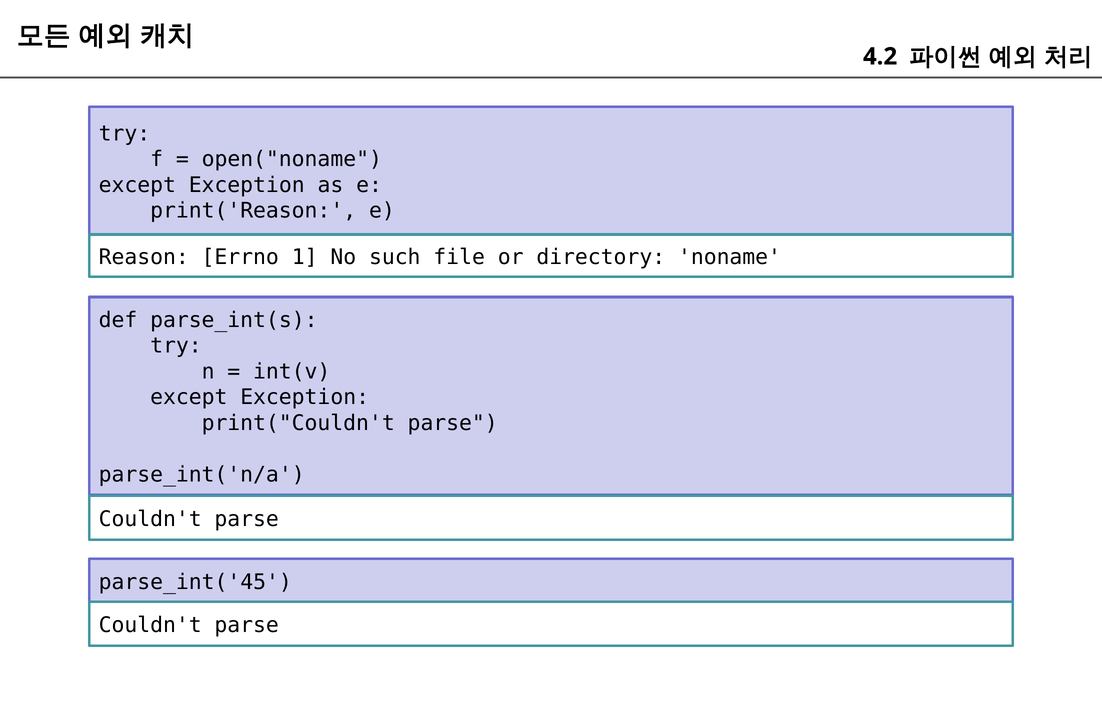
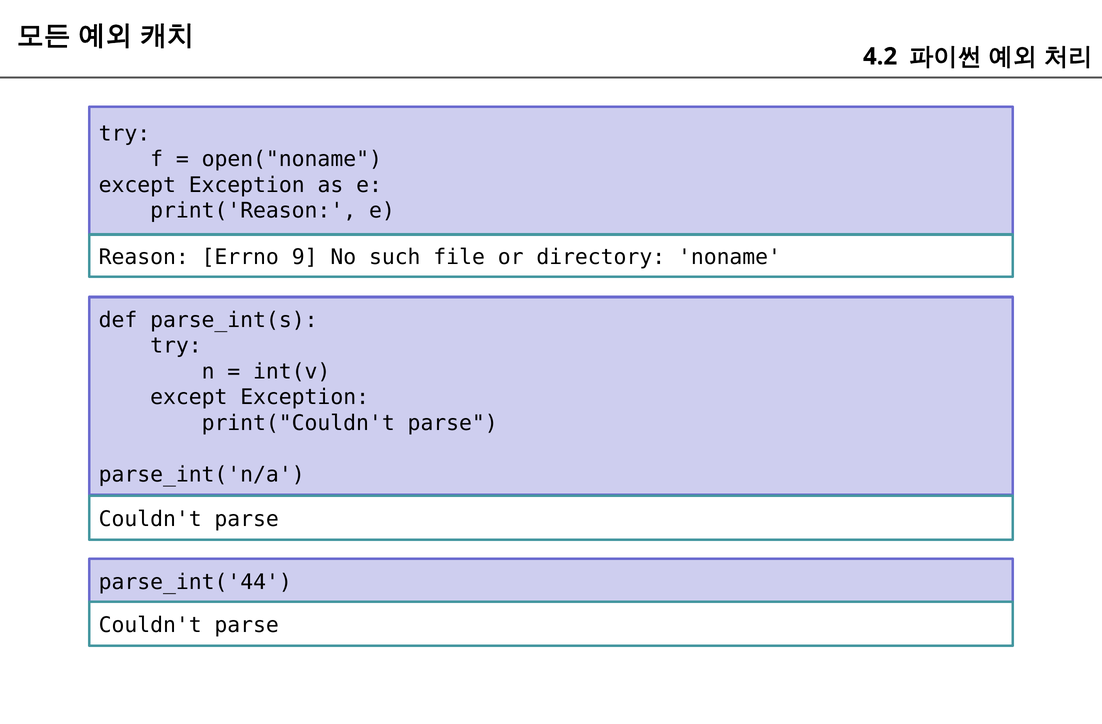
1: 1 -> 9 (305, 257)
parse_int('45: parse_int('45 -> parse_int('44 (195, 582)
